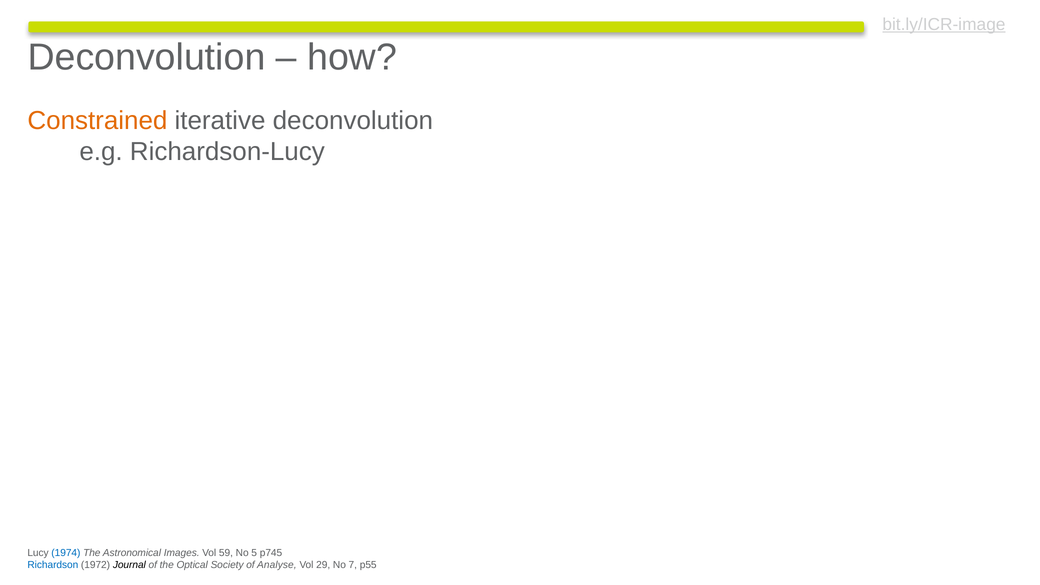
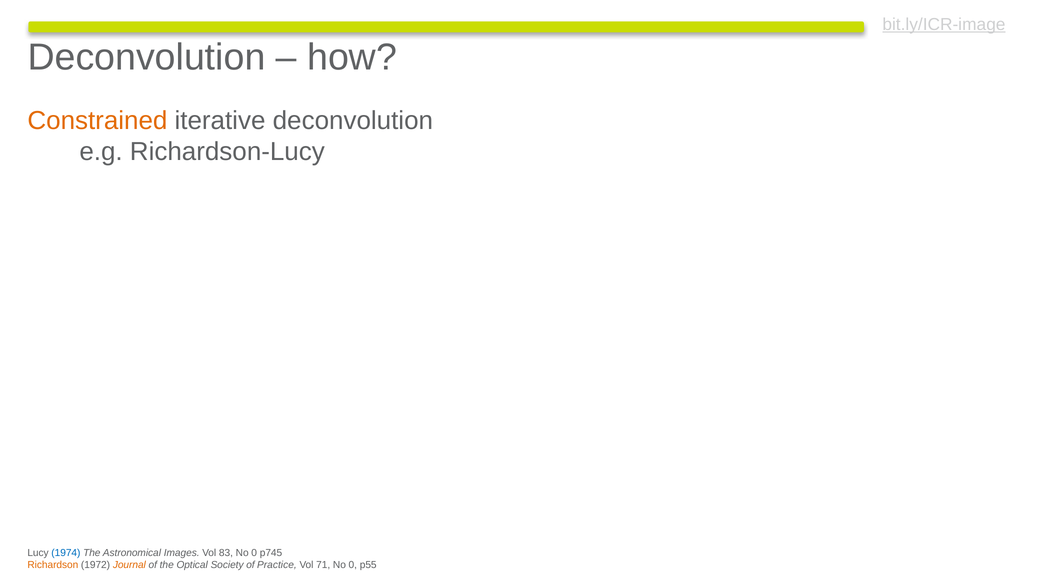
59: 59 -> 83 (226, 553)
5: 5 -> 0 (254, 553)
Richardson colour: blue -> orange (53, 565)
Journal colour: black -> orange (129, 565)
Analyse: Analyse -> Practice (277, 565)
29: 29 -> 71 (323, 565)
7: 7 -> 0 (353, 565)
